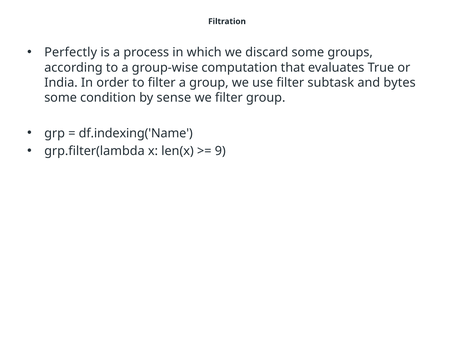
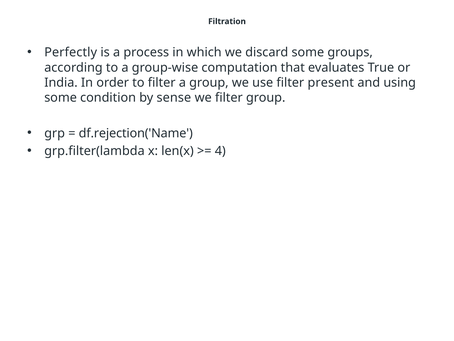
subtask: subtask -> present (331, 83)
bytes: bytes -> using (400, 83)
df.indexing('Name: df.indexing('Name -> df.rejection('Name (136, 133)
9: 9 -> 4 (220, 151)
